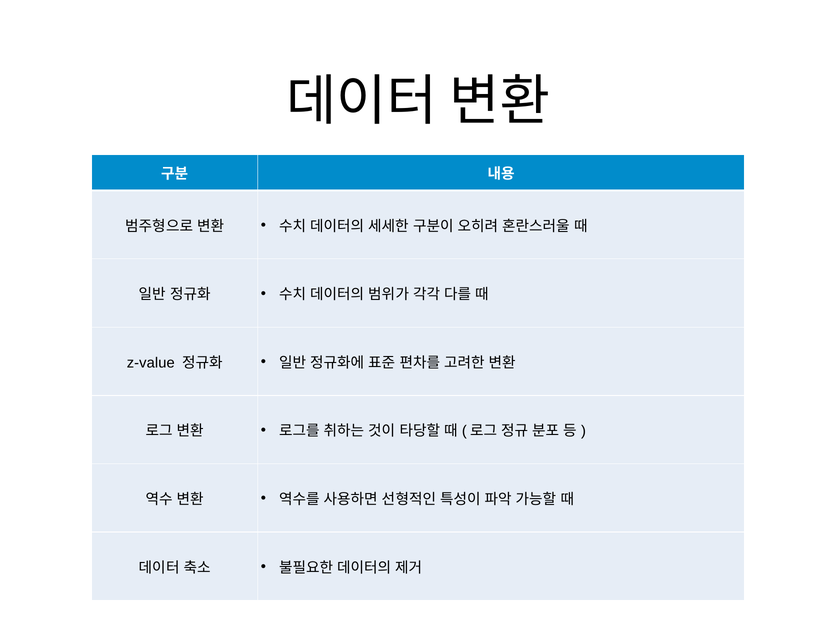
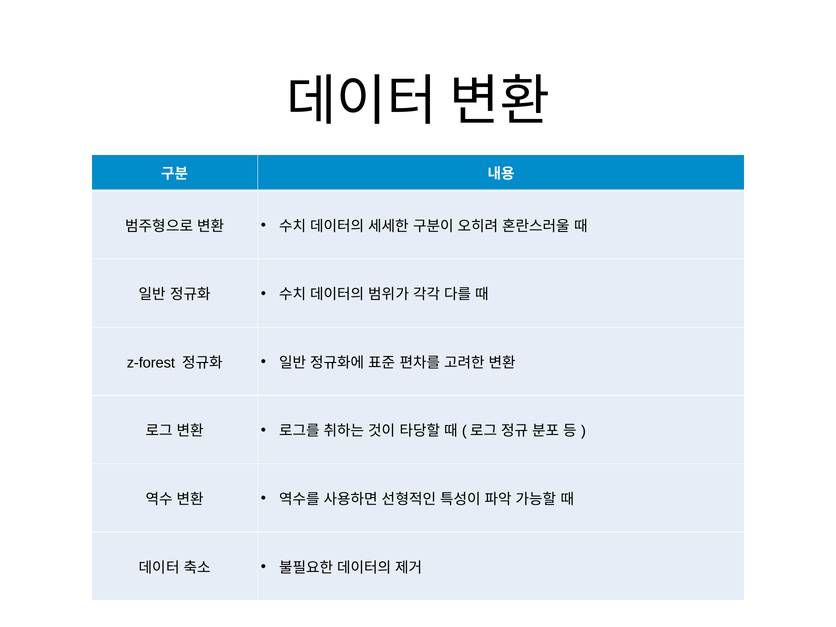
z-value: z-value -> z-forest (151, 363)
